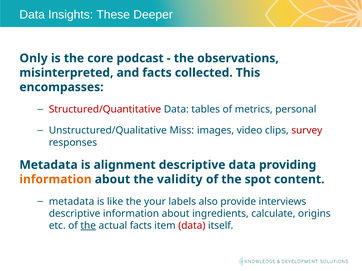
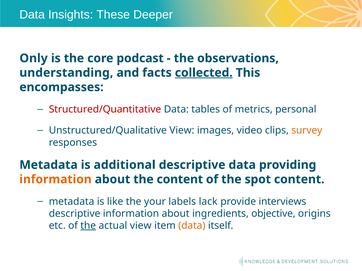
misinterpreted: misinterpreted -> understanding (66, 73)
collected underline: none -> present (204, 73)
Unstructured/Qualitative Miss: Miss -> View (182, 131)
survey colour: red -> orange (307, 131)
alignment: alignment -> additional (125, 165)
the validity: validity -> content (180, 180)
also: also -> lack (208, 202)
calculate: calculate -> objective (273, 214)
actual facts: facts -> view (141, 226)
data colour: red -> orange (192, 226)
